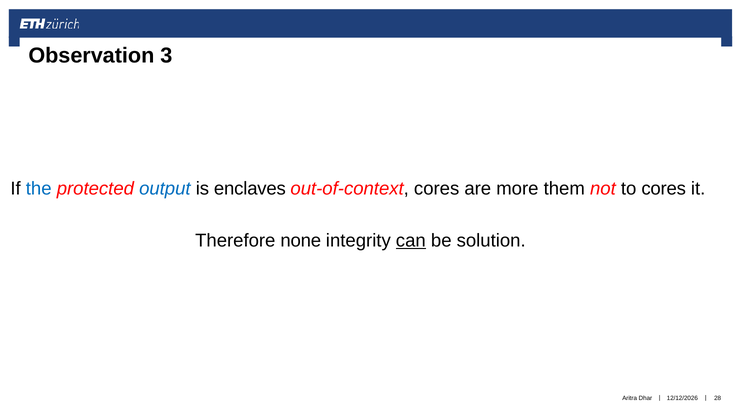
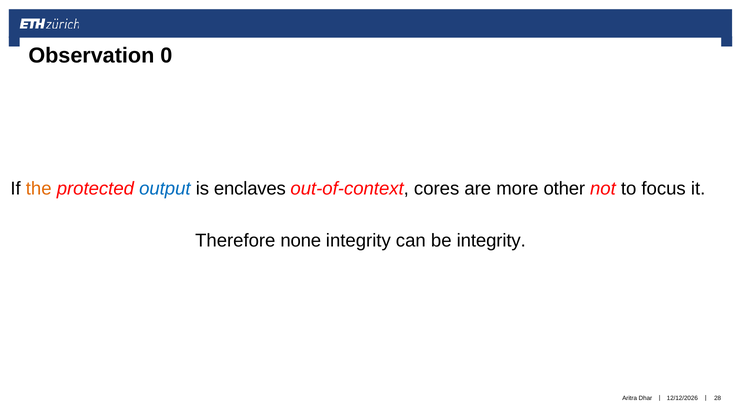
3: 3 -> 0 (166, 56)
the colour: blue -> orange (39, 188)
them: them -> other (564, 188)
to cores: cores -> focus (664, 188)
can underline: present -> none (411, 241)
be solution: solution -> integrity (491, 241)
